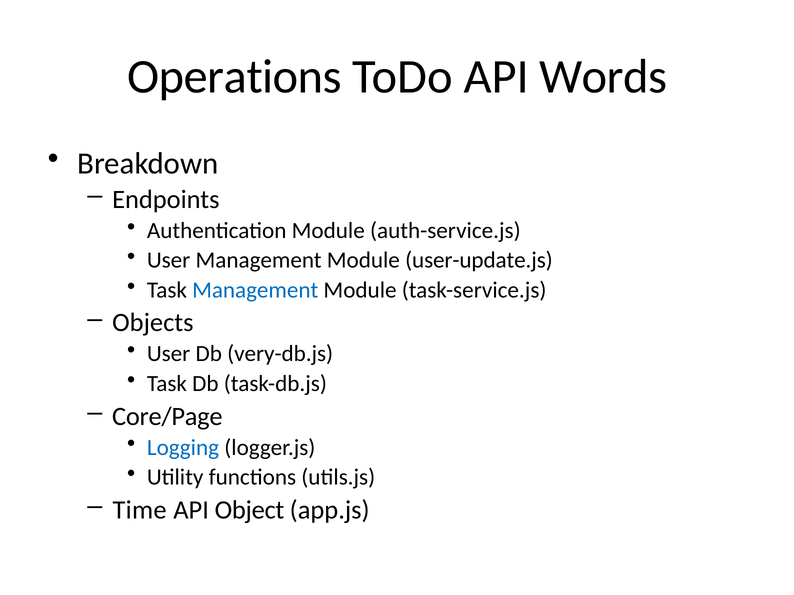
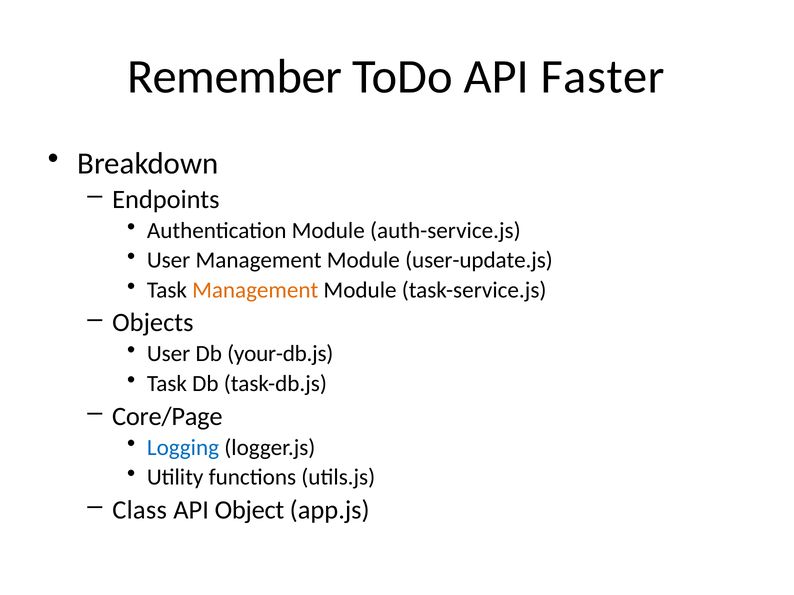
Operations: Operations -> Remember (235, 77)
Words: Words -> Faster (603, 77)
Management colour: blue -> orange (255, 290)
very-db.js: very-db.js -> your-db.js (280, 354)
Time: Time -> Class (140, 510)
